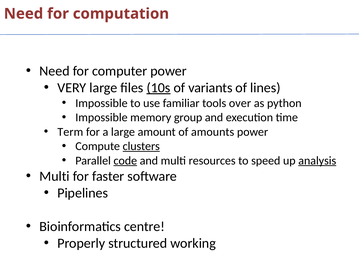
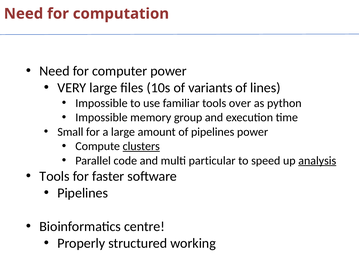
10s underline: present -> none (158, 88)
Term: Term -> Small (70, 132)
of amounts: amounts -> pipelines (213, 132)
code underline: present -> none (125, 161)
resources: resources -> particular (212, 161)
Multi: Multi -> Tools (55, 176)
